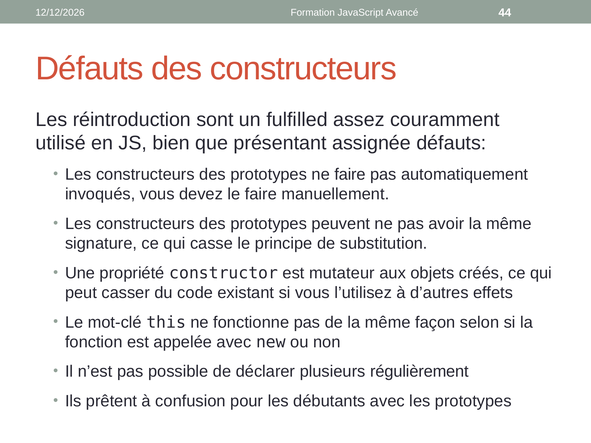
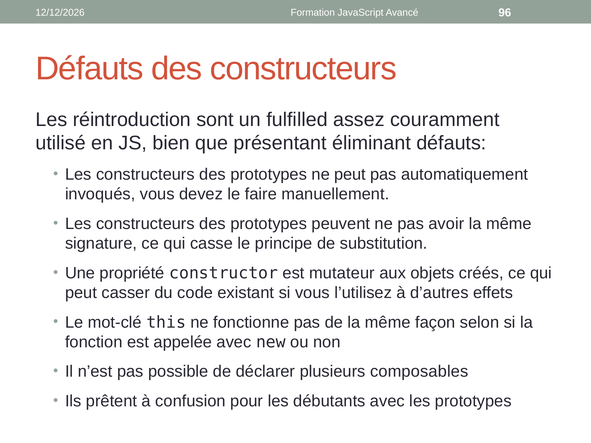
44: 44 -> 96 (505, 13)
assignée: assignée -> éliminant (371, 143)
ne faire: faire -> peut (350, 175)
régulièrement: régulièrement -> composables (419, 372)
